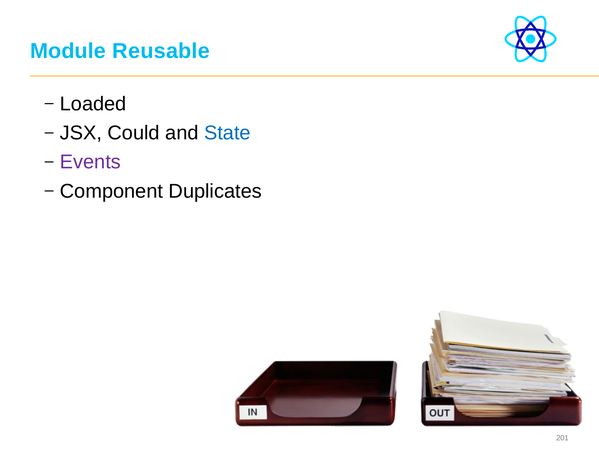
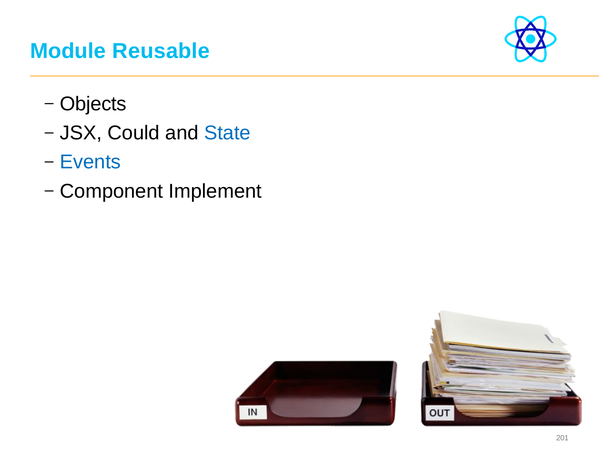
Loaded: Loaded -> Objects (93, 104)
Events colour: purple -> blue (90, 162)
Duplicates: Duplicates -> Implement (215, 191)
